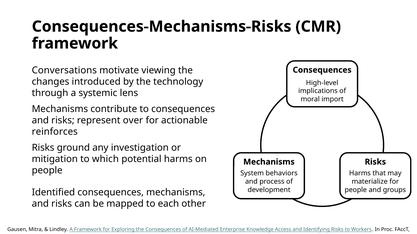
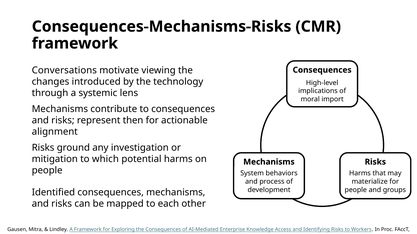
over: over -> then (133, 121)
reinforces: reinforces -> alignment (55, 132)
